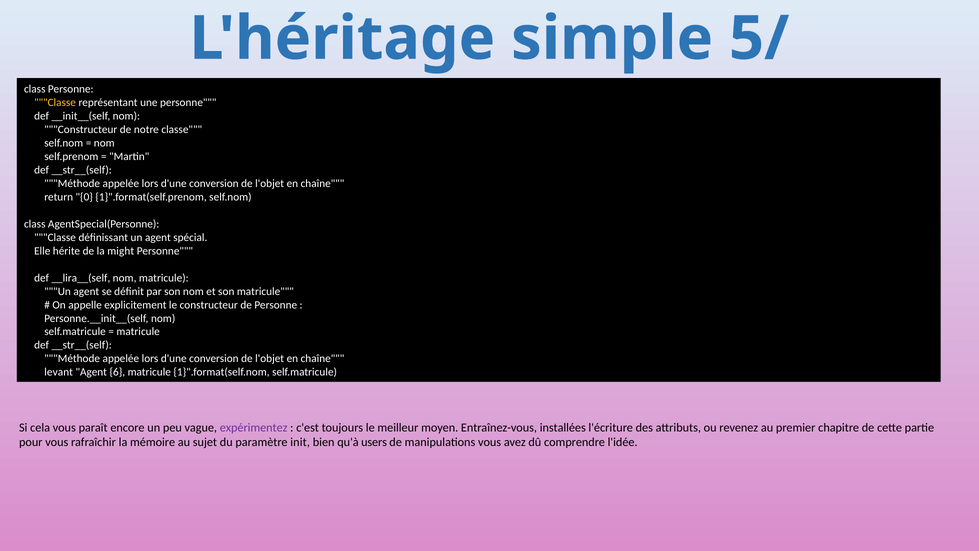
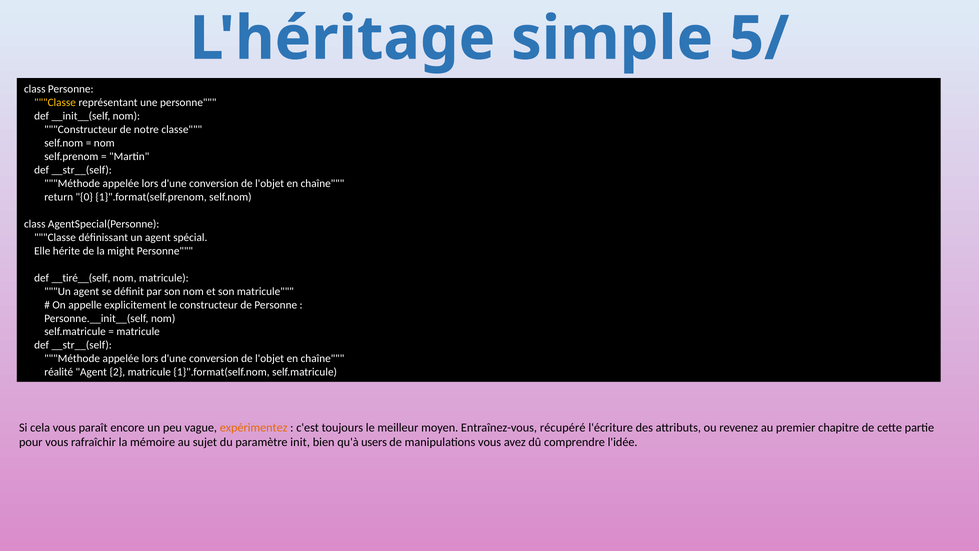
__lira__(self: __lira__(self -> __tiré__(self (81, 278)
levant: levant -> réalité (59, 372)
6: 6 -> 2 (117, 372)
expérimentez colour: purple -> orange (254, 427)
installées: installées -> récupéré (563, 427)
